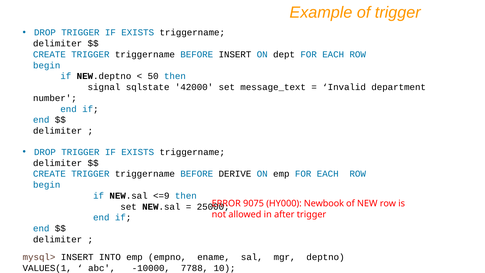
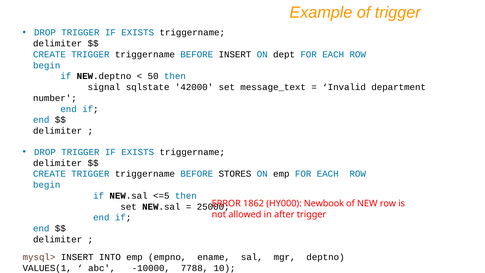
DERIVE: DERIVE -> STORES (235, 174)
<=9: <=9 -> <=5 (161, 196)
9075: 9075 -> 1862 (254, 203)
